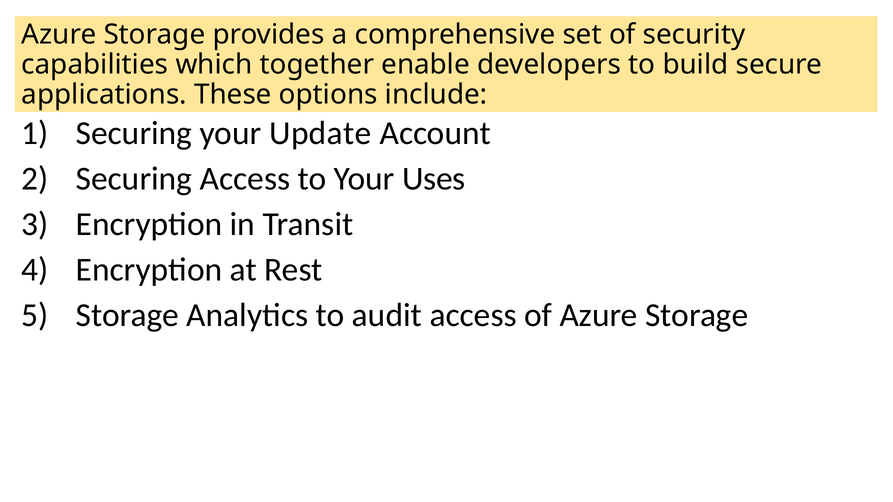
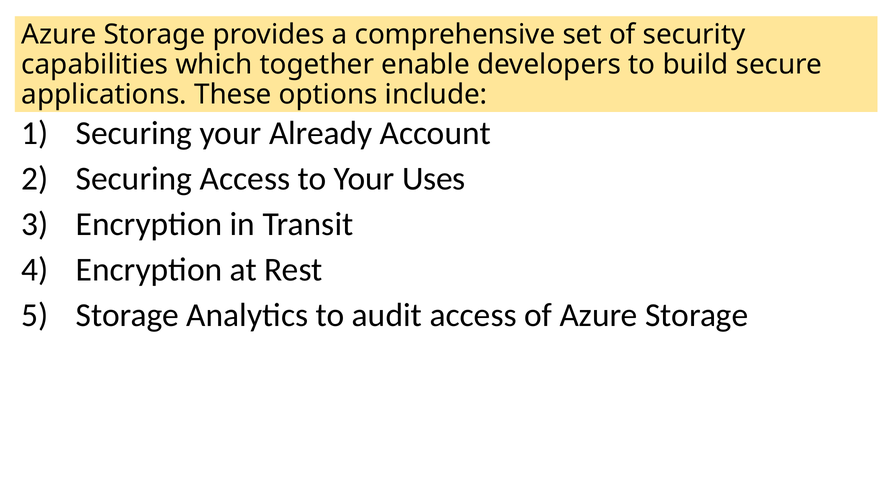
Update: Update -> Already (321, 133)
